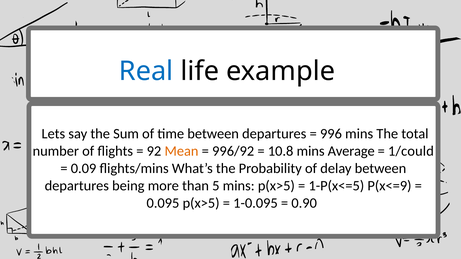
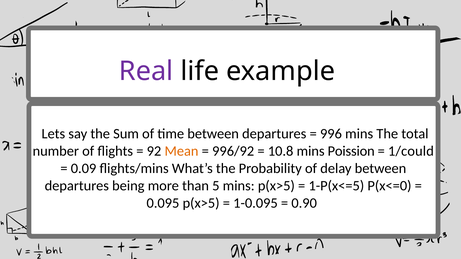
Real colour: blue -> purple (146, 71)
Average: Average -> Poission (351, 151)
P(x<=9: P(x<=9 -> P(x<=0 (389, 186)
